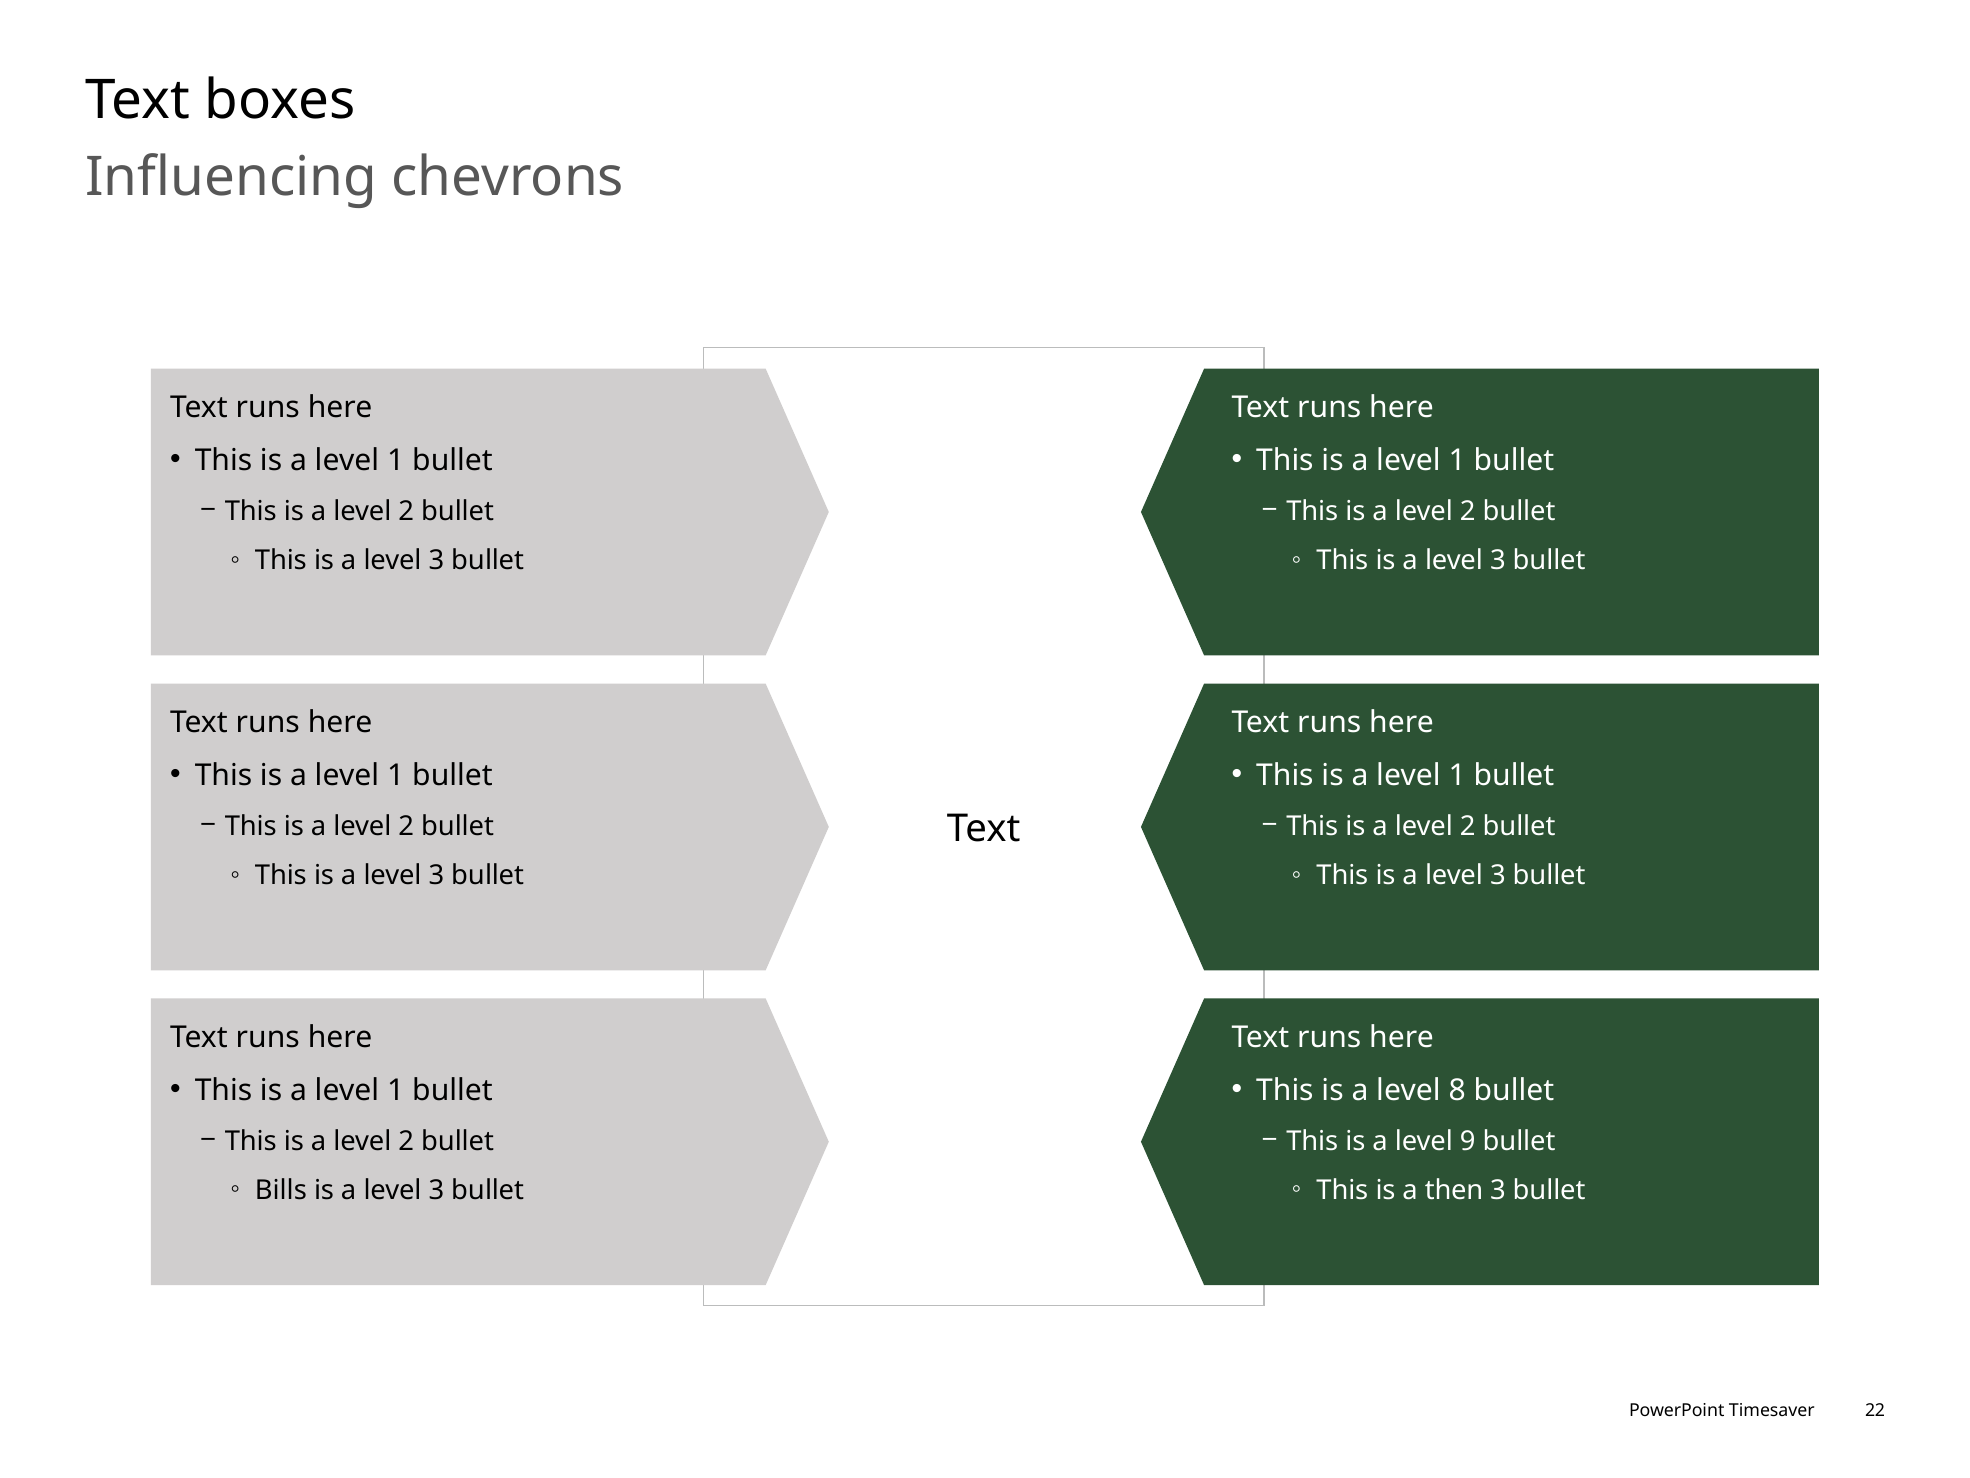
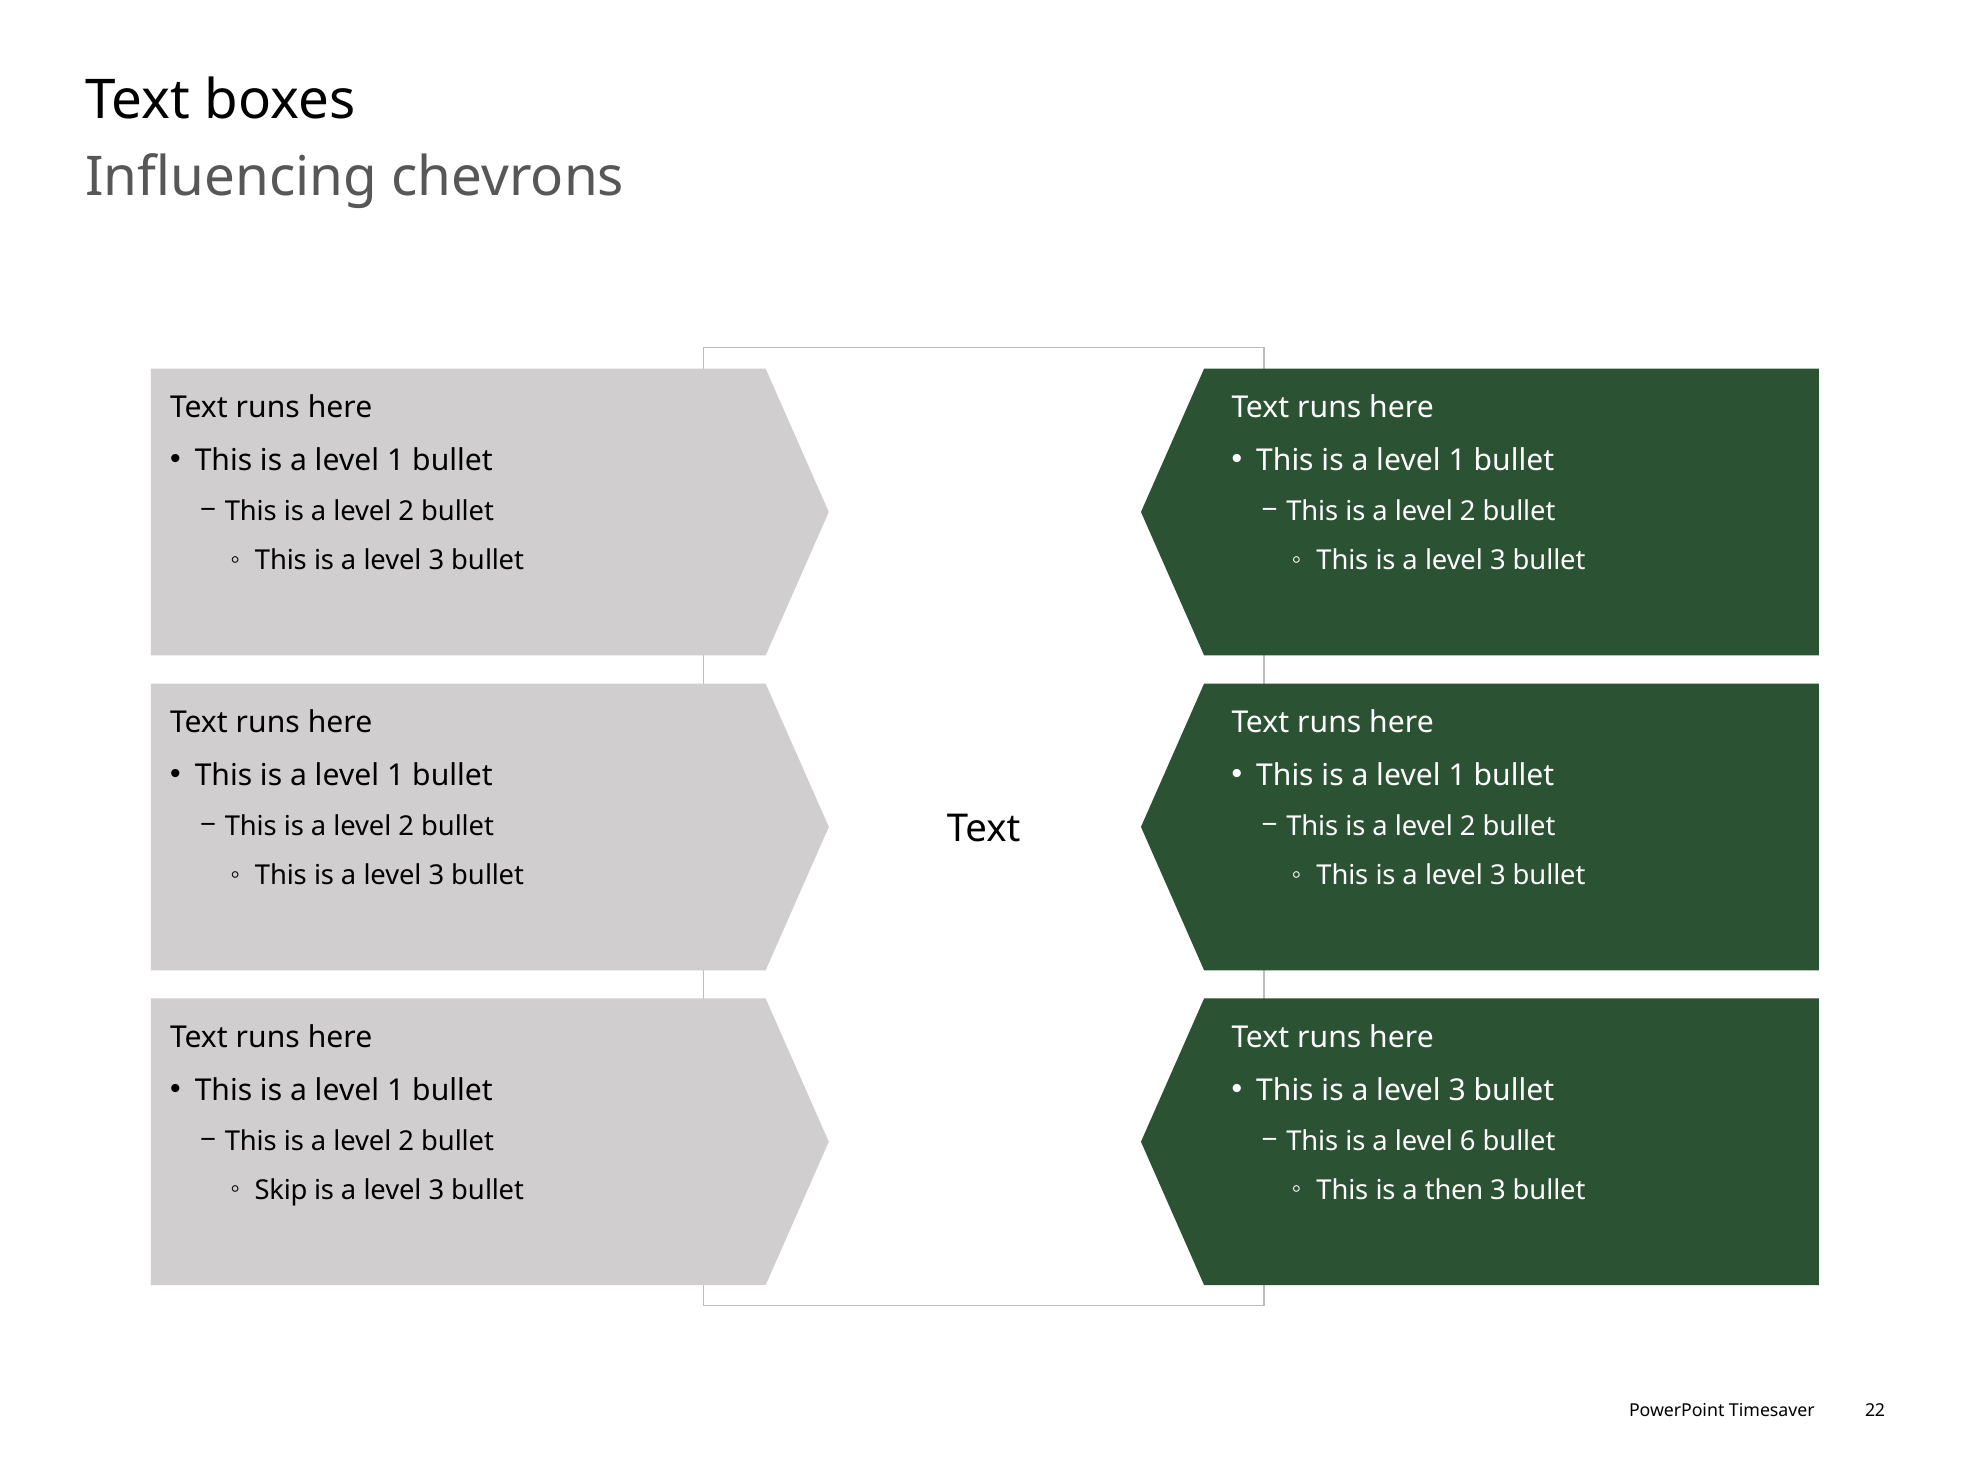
8: 8 -> 3 (1457, 1090)
9: 9 -> 6 (1468, 1141)
Bills: Bills -> Skip (281, 1190)
